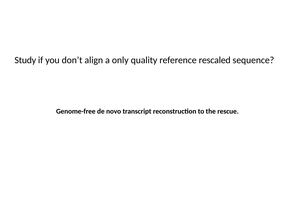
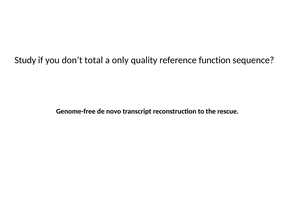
align: align -> total (94, 60)
rescaled: rescaled -> function (215, 60)
